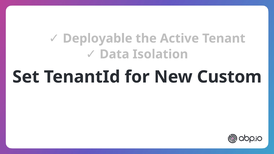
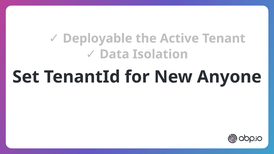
Custom: Custom -> Anyone (229, 77)
